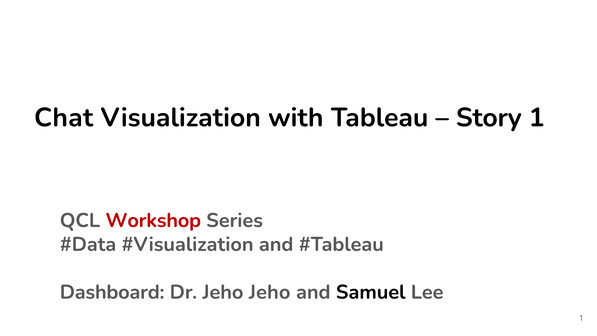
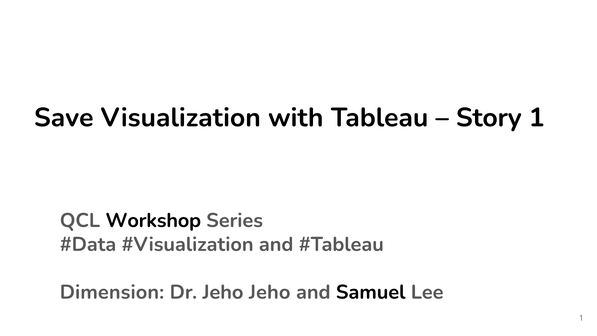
Chat: Chat -> Save (64, 117)
Workshop colour: red -> black (153, 220)
Dashboard: Dashboard -> Dimension (112, 292)
